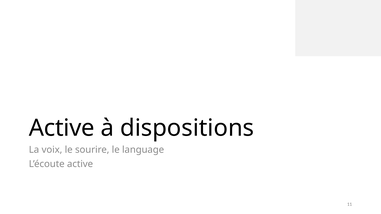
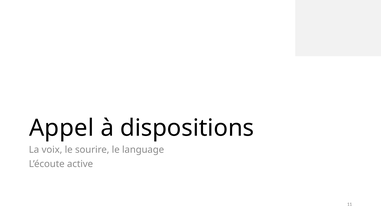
Active: Active -> Appel (62, 128)
